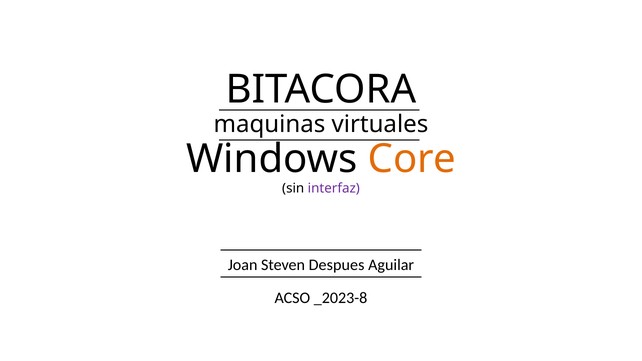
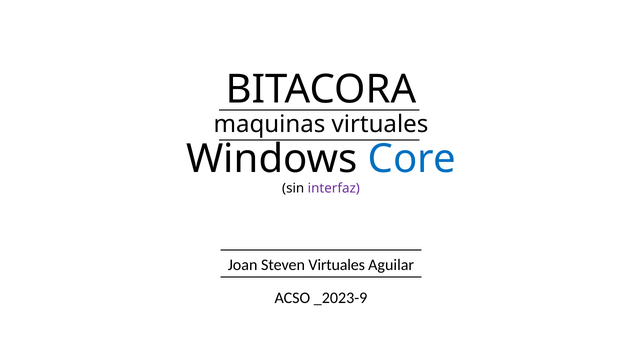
Core colour: orange -> blue (412, 159)
Steven Despues: Despues -> Virtuales (337, 265)
_2023-8: _2023-8 -> _2023-9 (341, 298)
